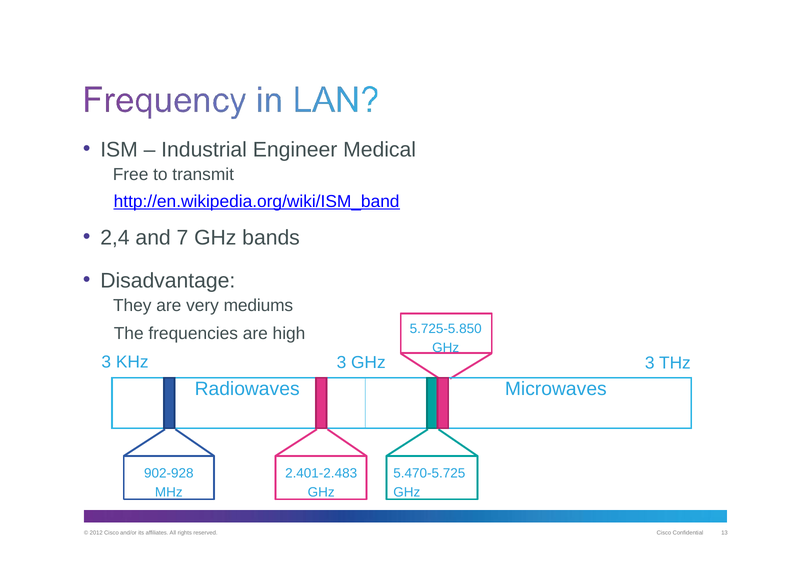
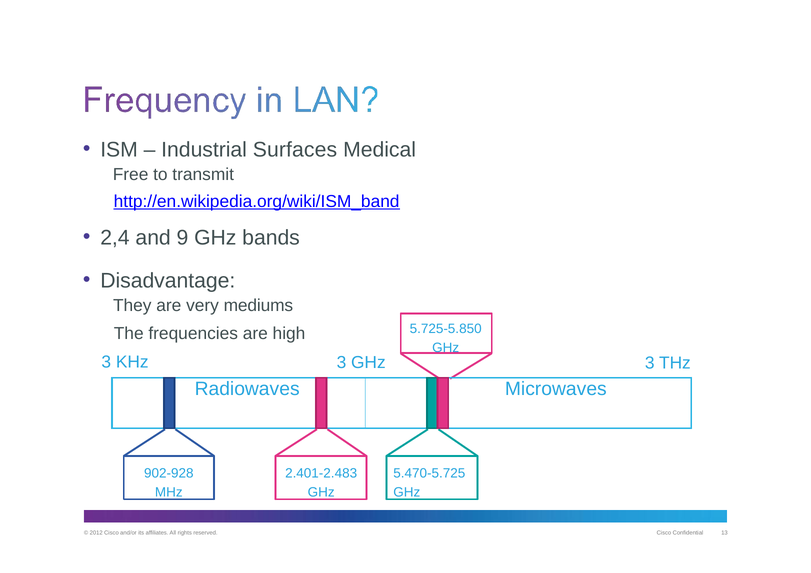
Engineer: Engineer -> Surfaces (295, 150)
7: 7 -> 9 (182, 238)
